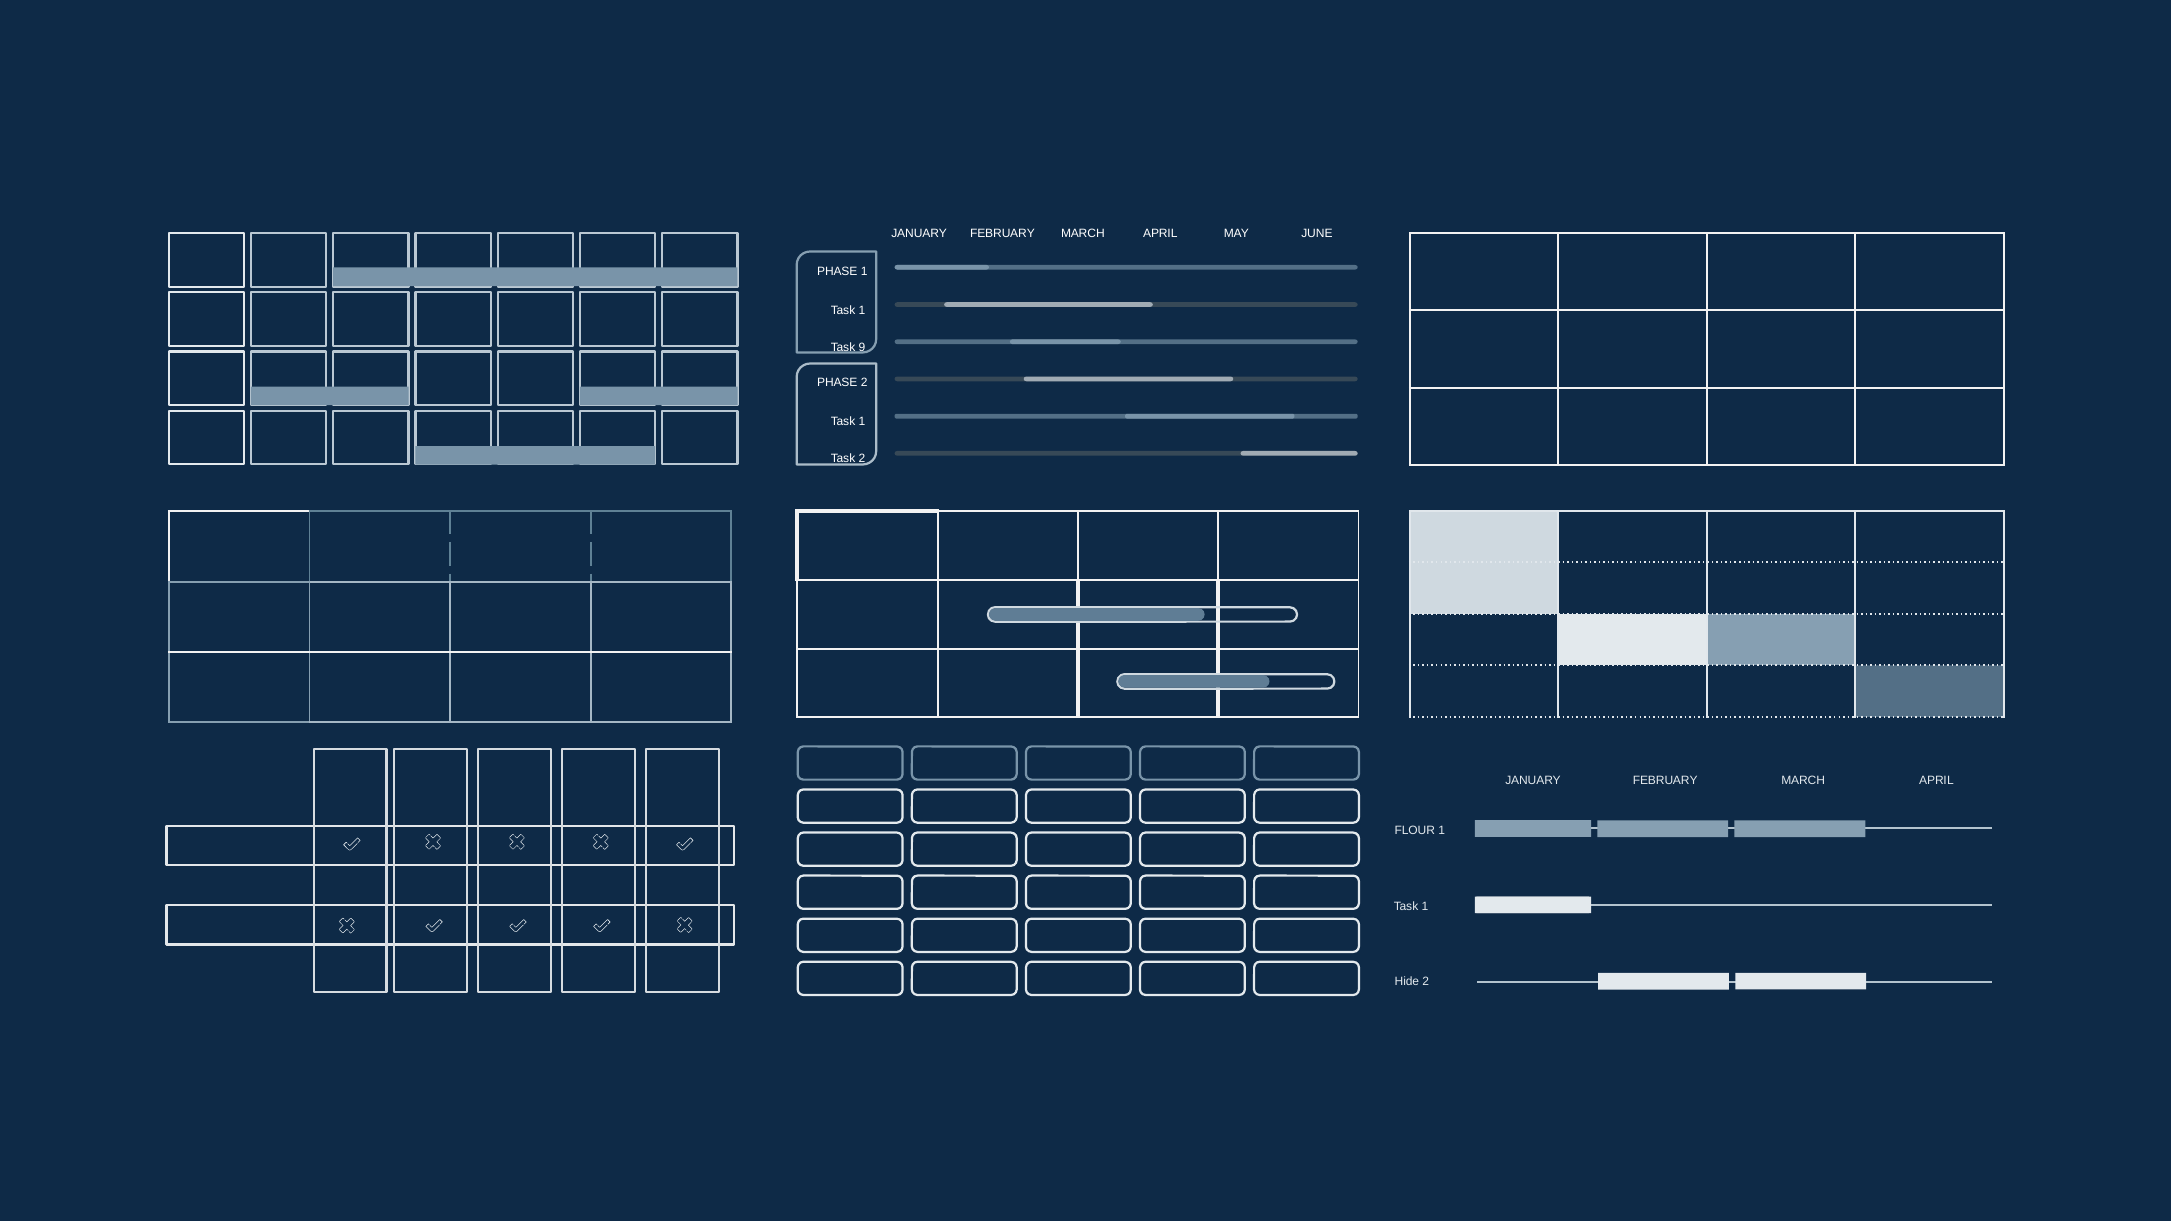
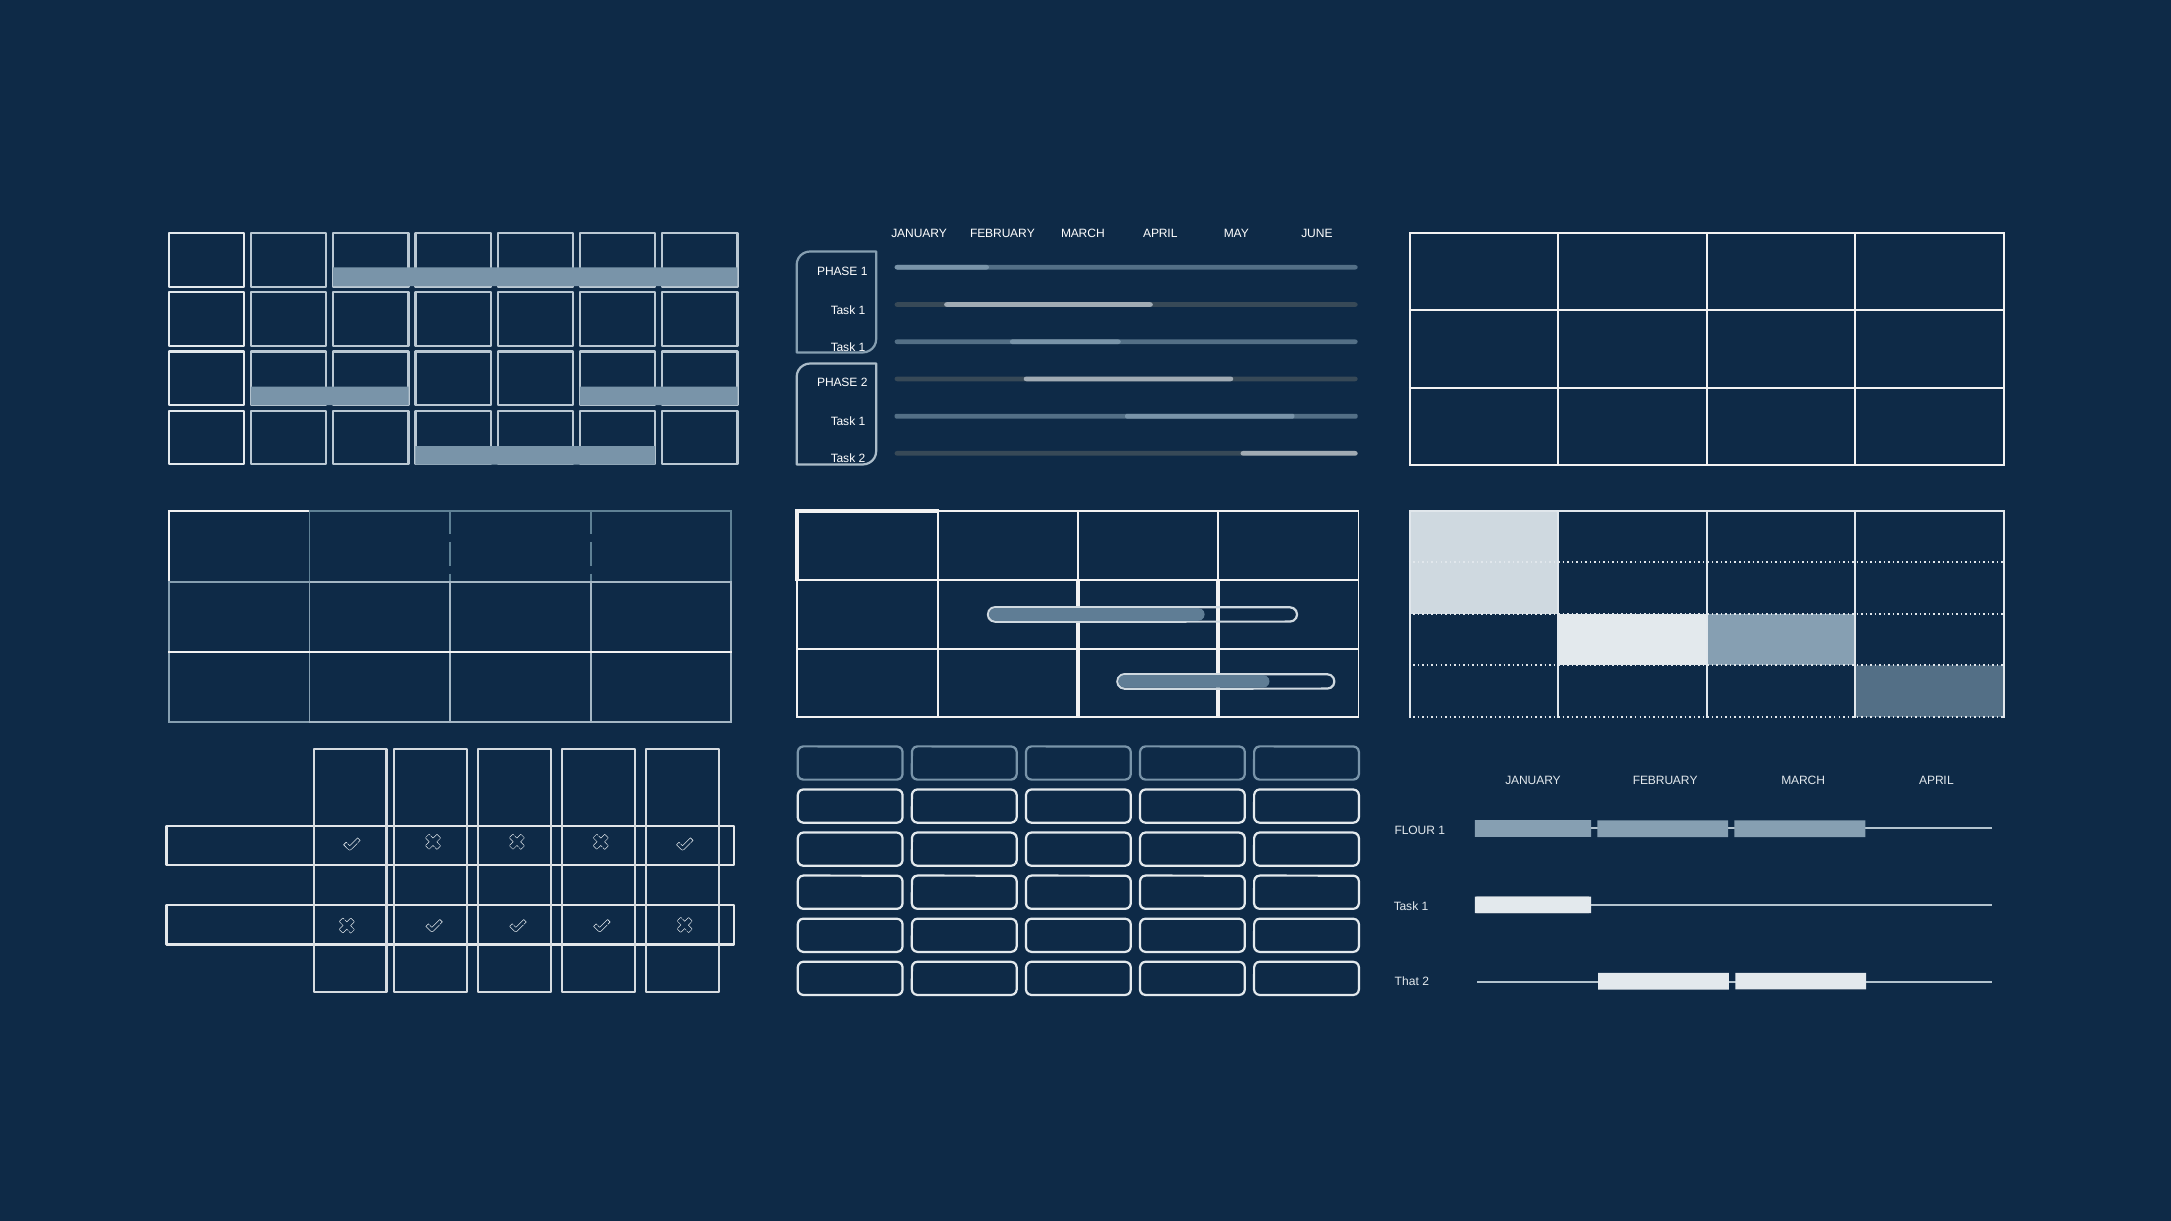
9: 9 -> 1 (862, 347)
Hide: Hide -> That (1407, 982)
